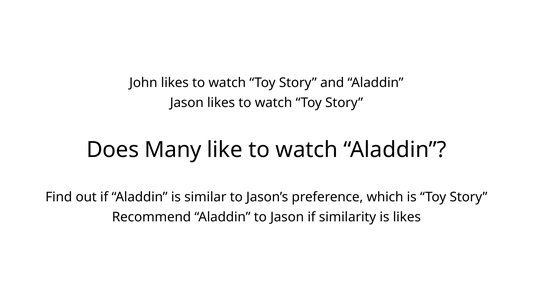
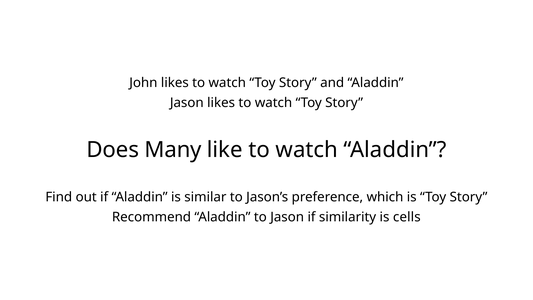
is likes: likes -> cells (407, 217)
